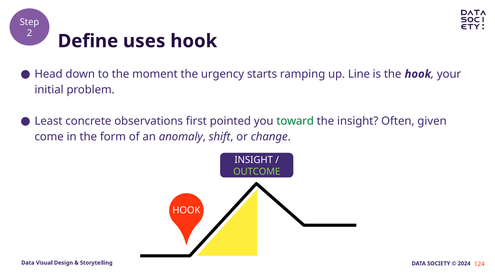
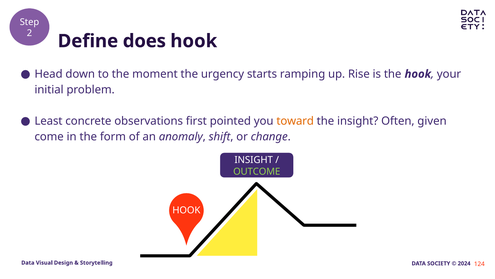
uses: uses -> does (144, 41)
Line: Line -> Rise (359, 74)
toward colour: green -> orange (295, 121)
